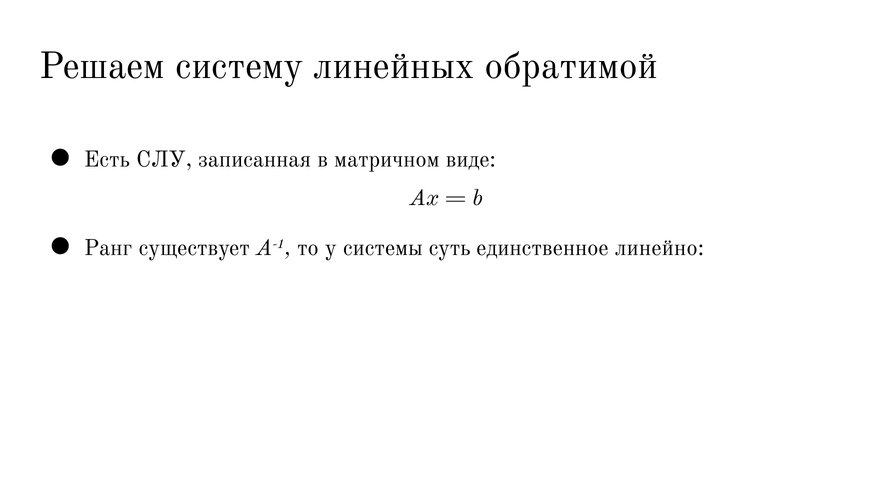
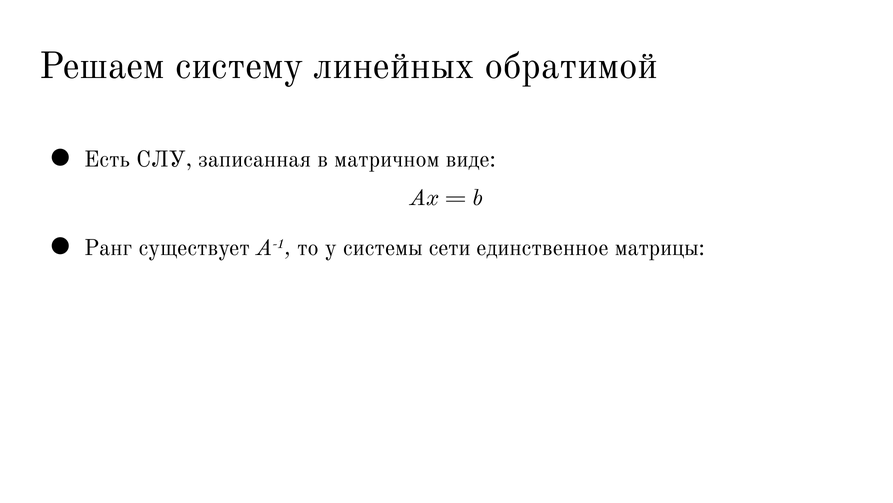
суть: суть -> сети (450, 247)
линейно: линейно -> матрицы (660, 247)
